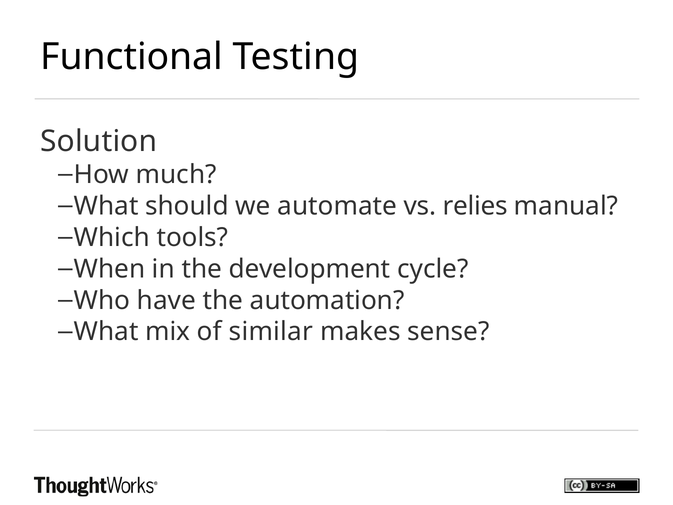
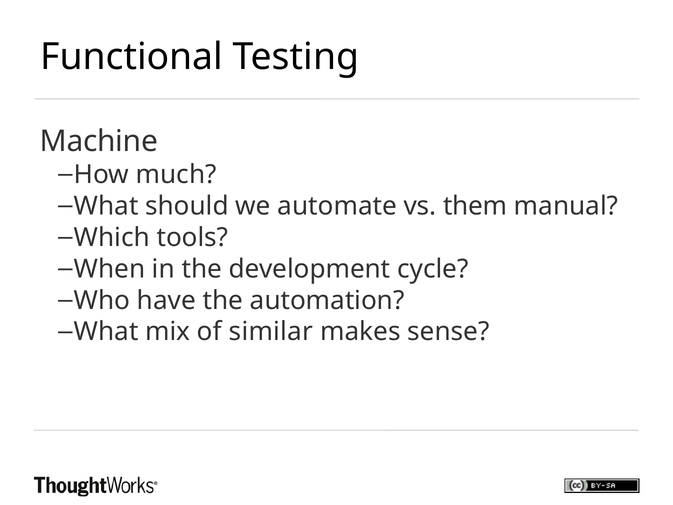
Solution: Solution -> Machine (99, 141)
relies: relies -> them (475, 206)
